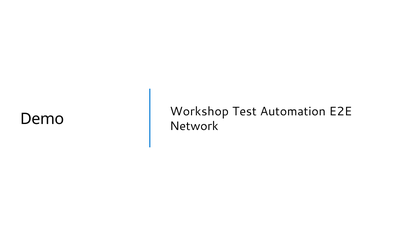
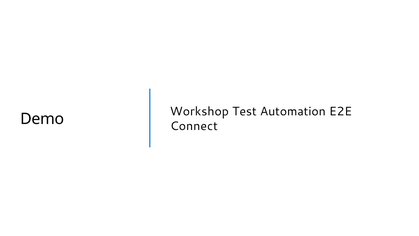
Network: Network -> Connect (194, 126)
